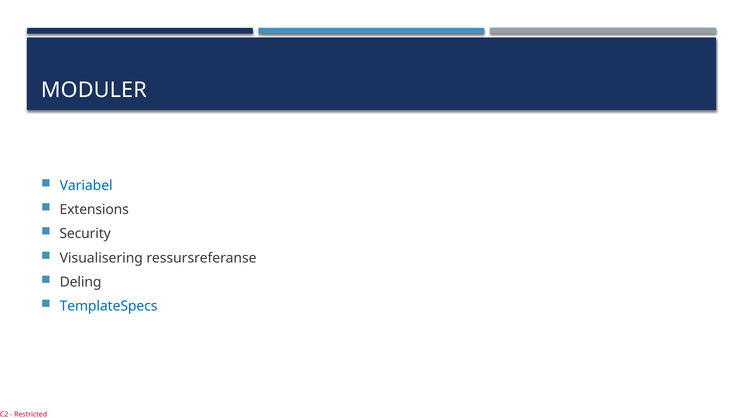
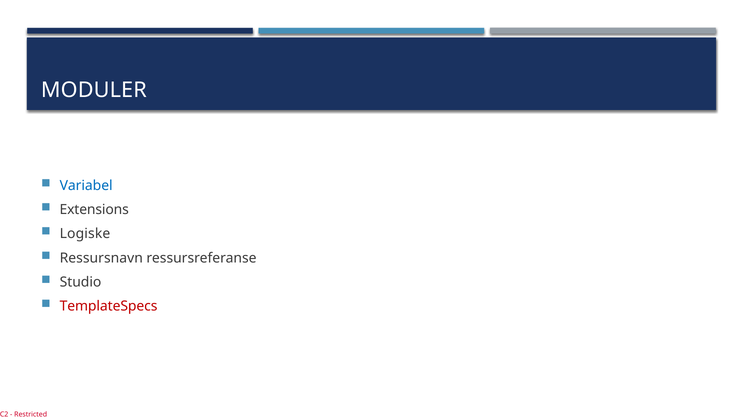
Security: Security -> Logiske (85, 234)
Visualisering: Visualisering -> Ressursnavn (101, 258)
Deling: Deling -> Studio (81, 282)
TemplateSpecs colour: blue -> red (109, 306)
